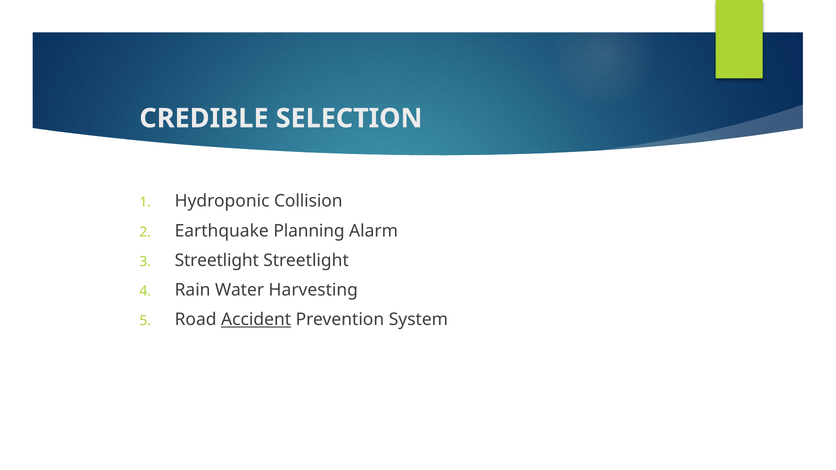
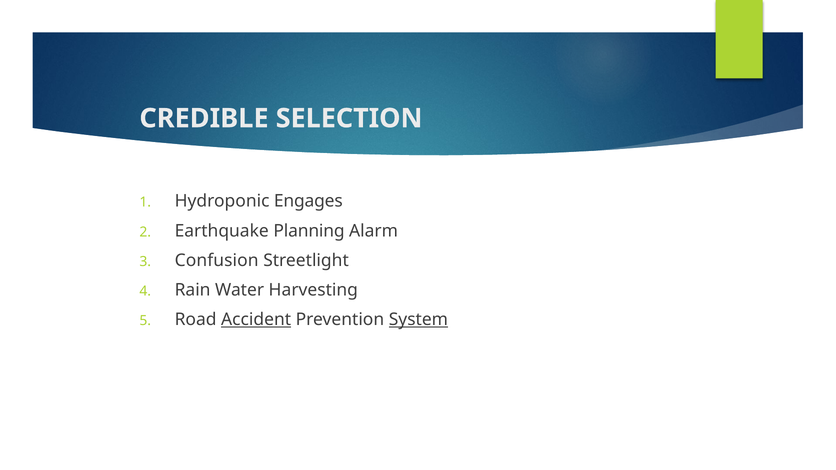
Collision: Collision -> Engages (308, 201)
Streetlight: Streetlight -> Confusion (217, 261)
System underline: none -> present (418, 320)
